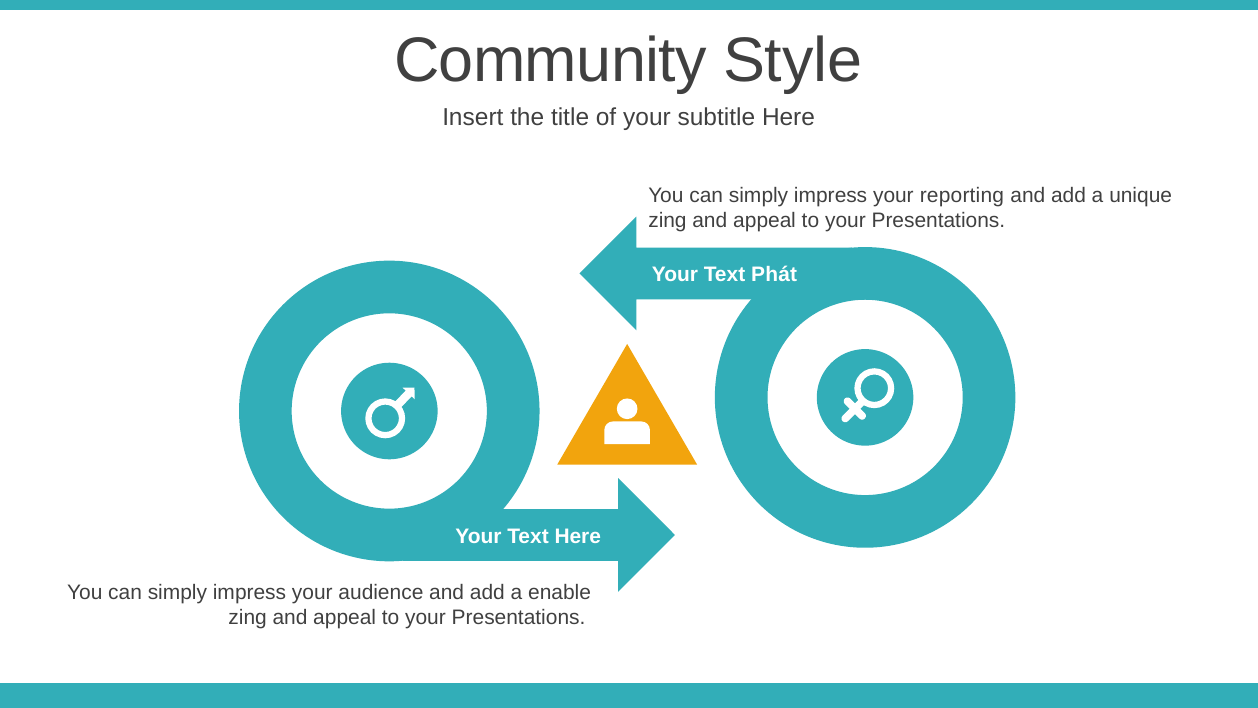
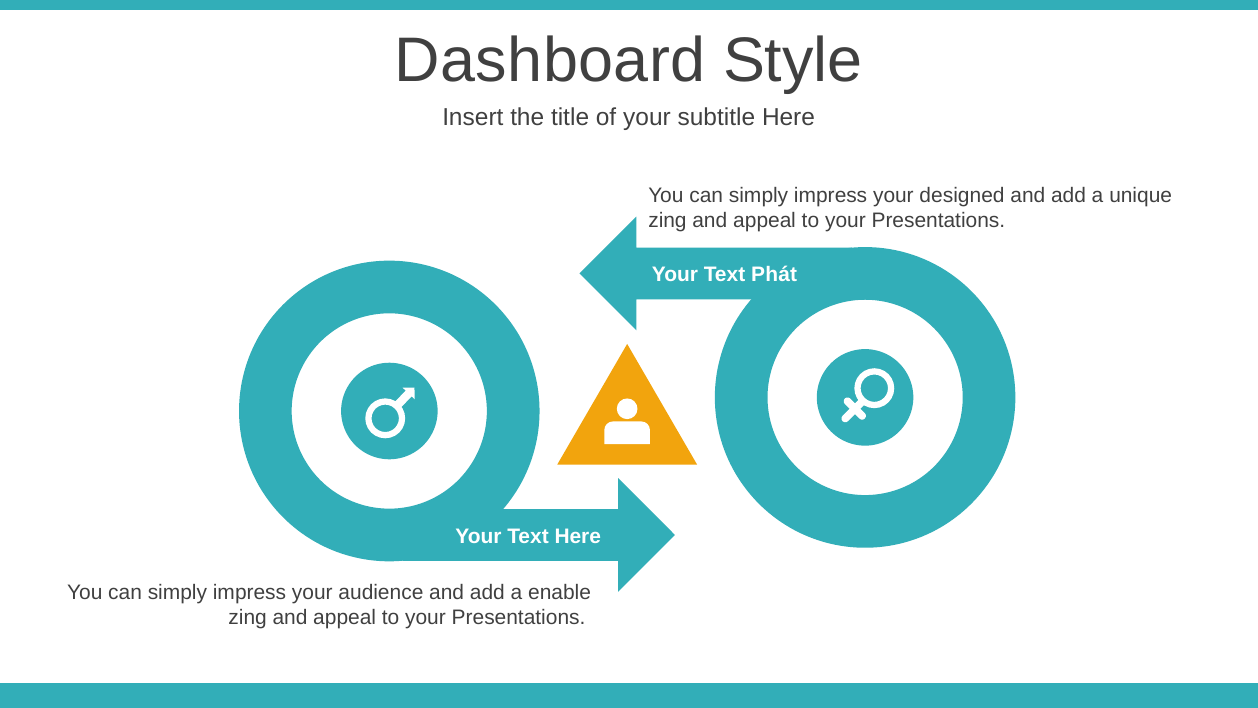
Community: Community -> Dashboard (550, 61)
reporting: reporting -> designed (962, 196)
